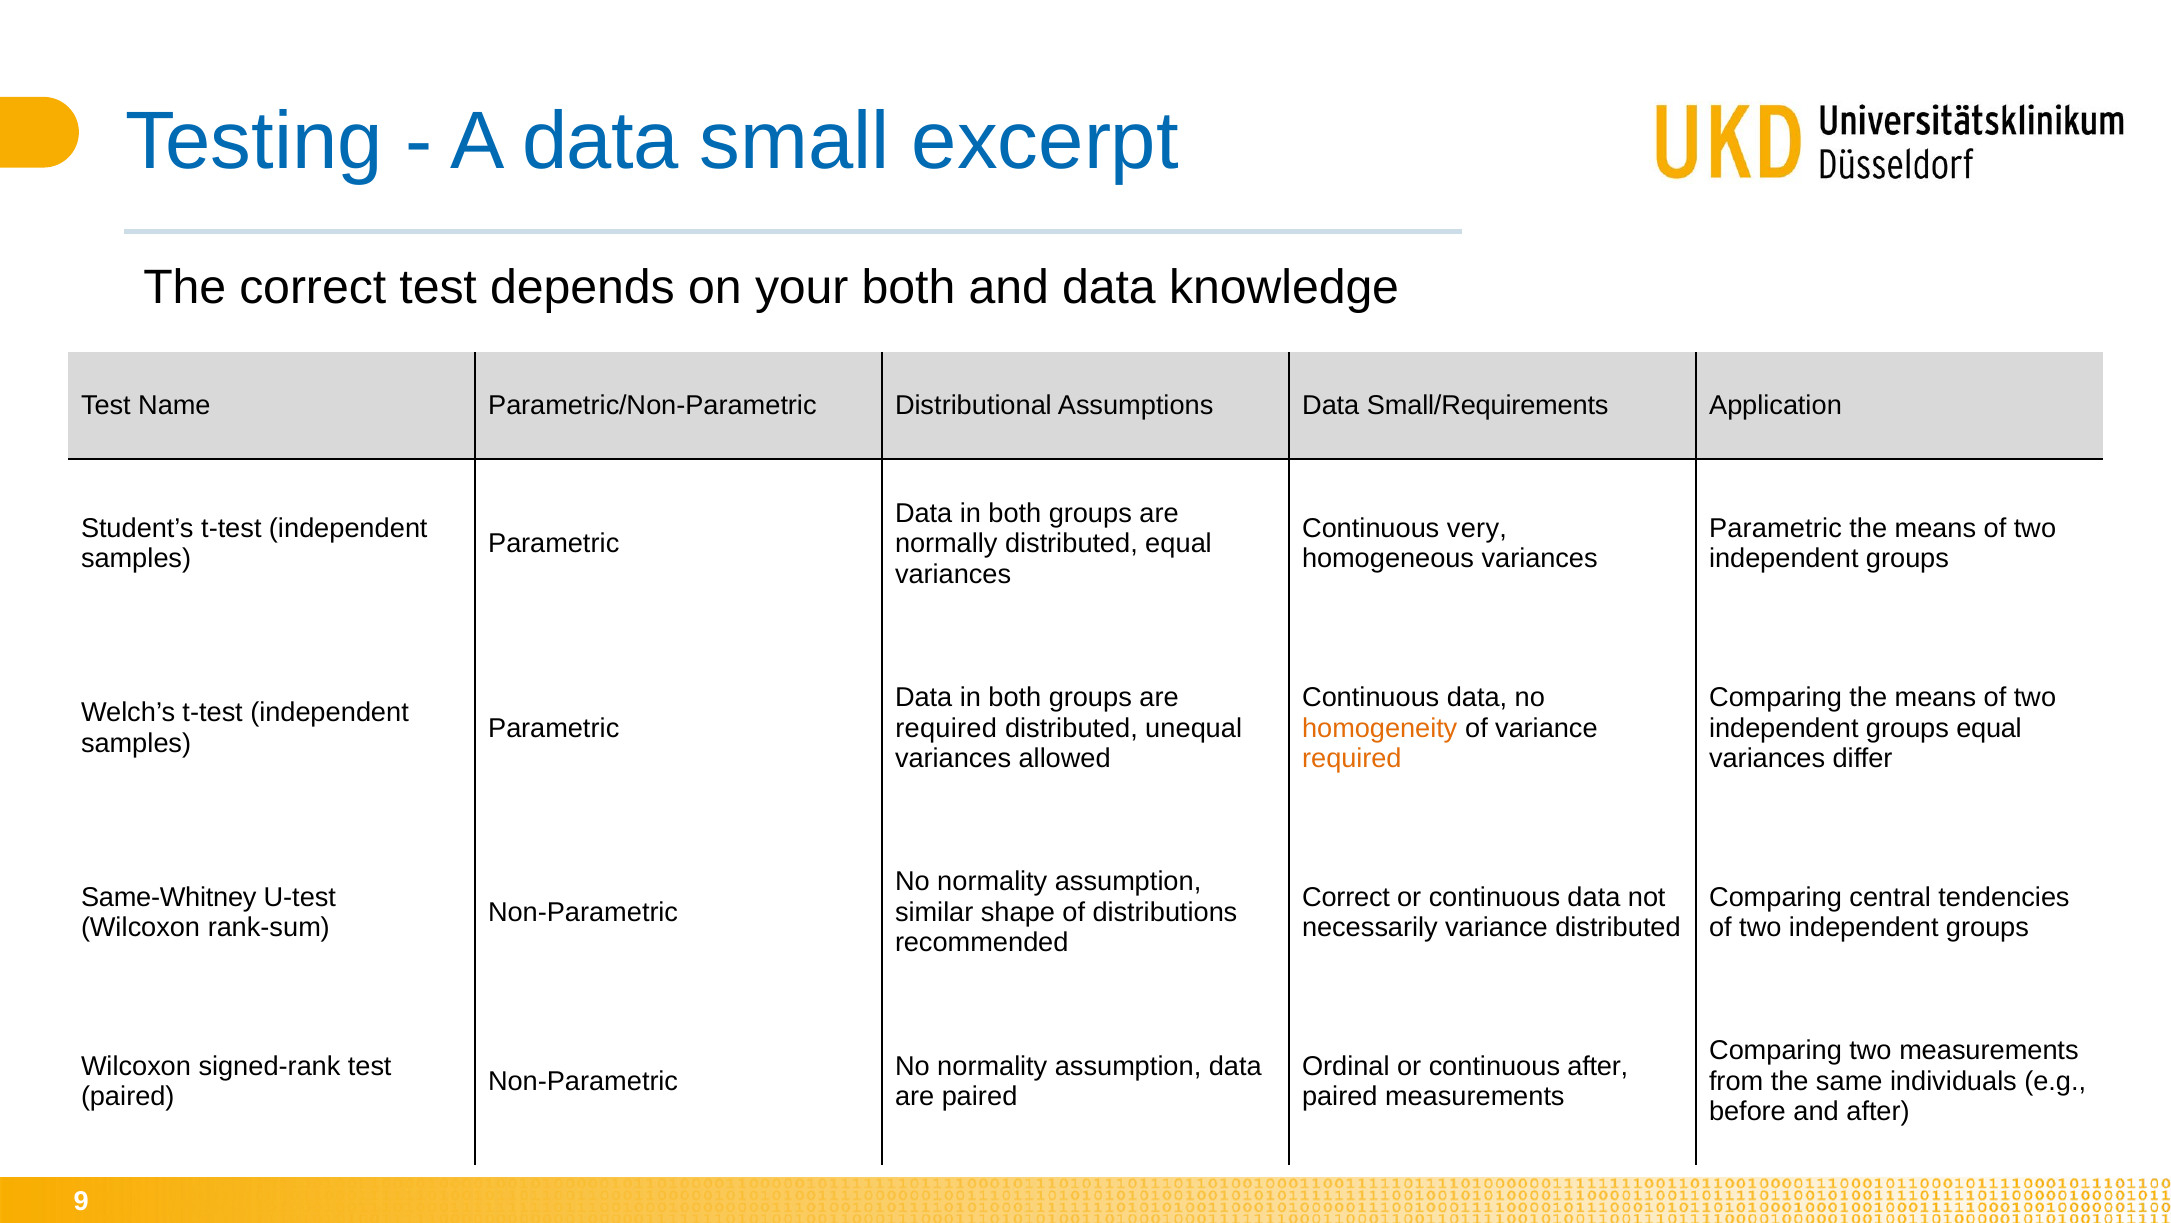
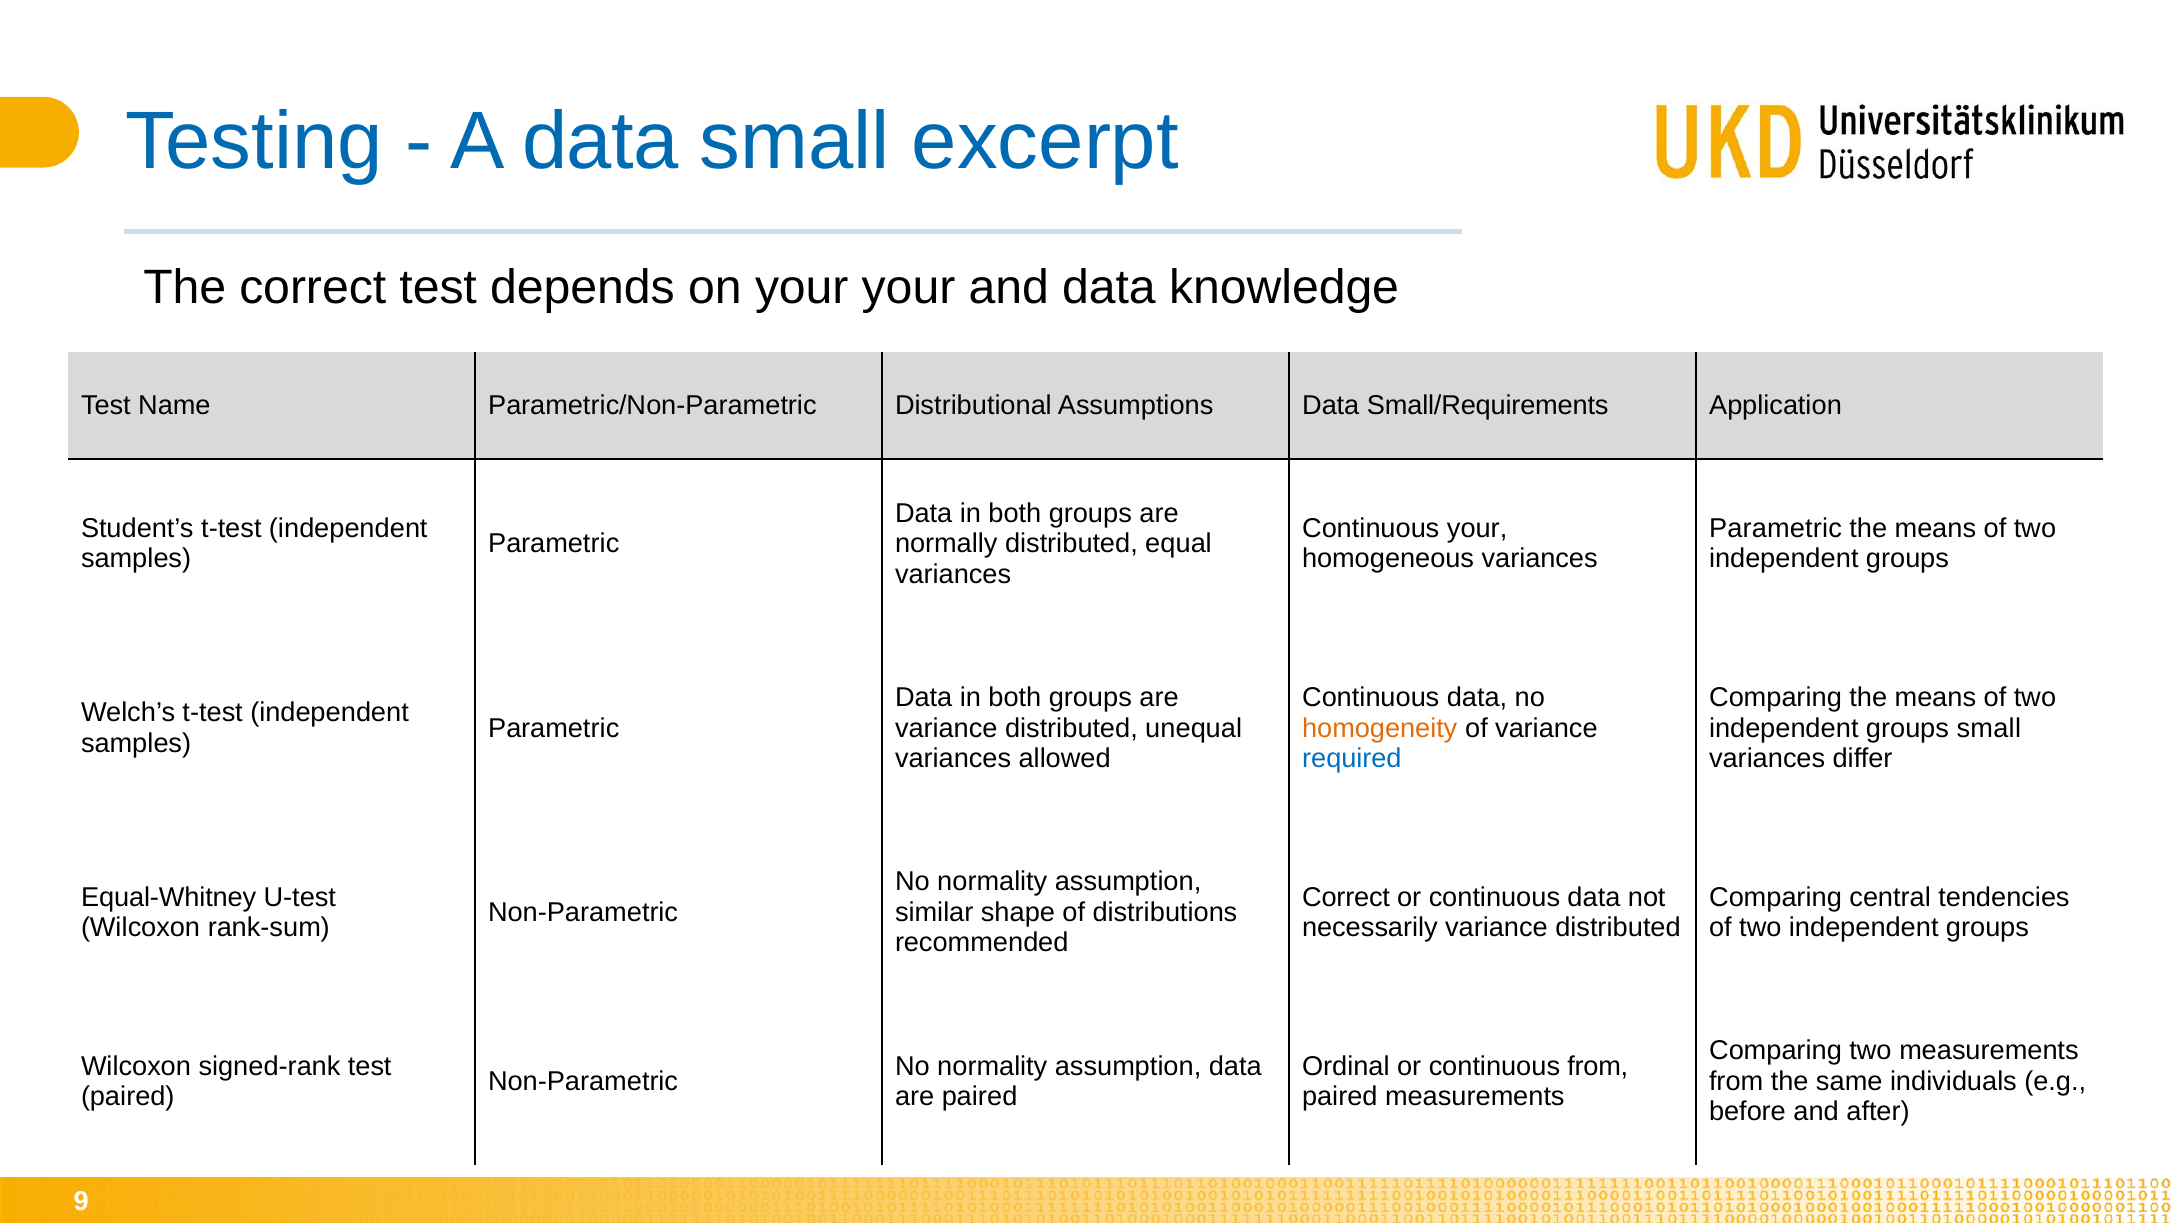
your both: both -> your (908, 287)
Continuous very: very -> your (1477, 528)
required: required -> variance (946, 728)
groups equal: equal -> small (1989, 728)
required colour: orange -> blue (1352, 758)
Same-Whitney: Same-Whitney -> Equal-Whitney (169, 897)
continuous after: after -> from (1598, 1066)
